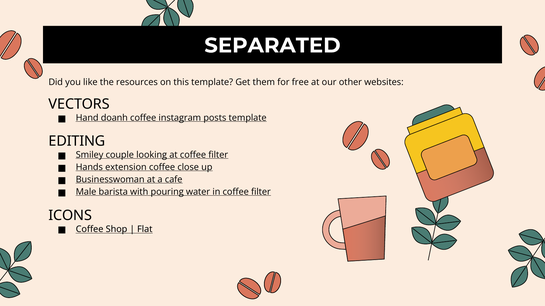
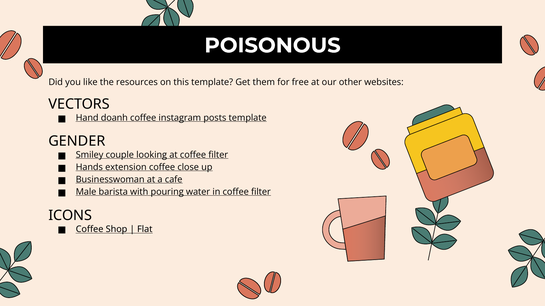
SEPARATED: SEPARATED -> POISONOUS (273, 46)
EDITING: EDITING -> GENDER (77, 142)
